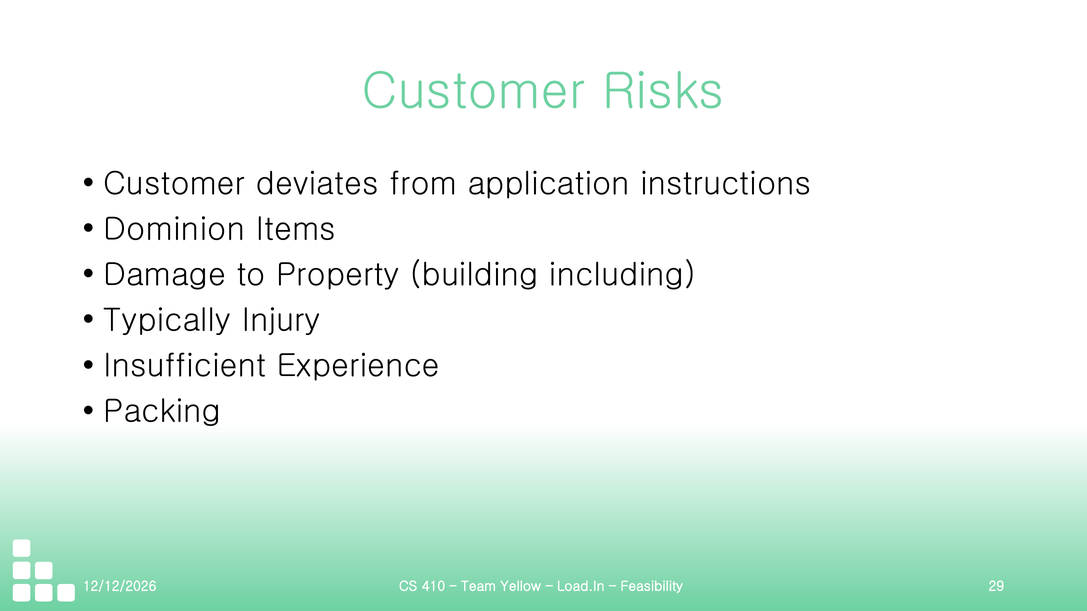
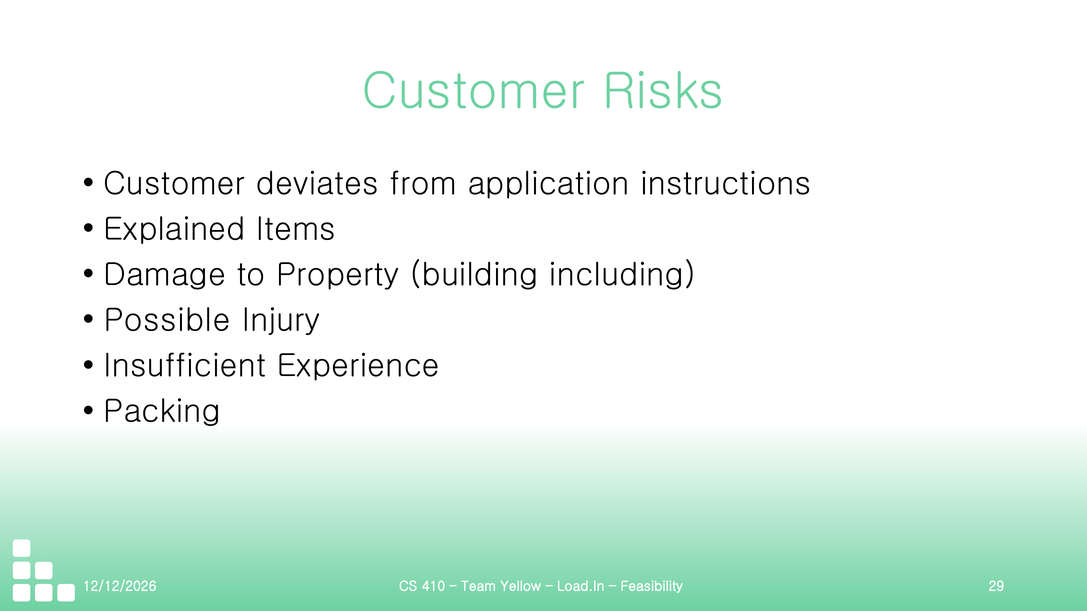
Dominion: Dominion -> Explained (174, 229)
Typically: Typically -> Possible (167, 321)
